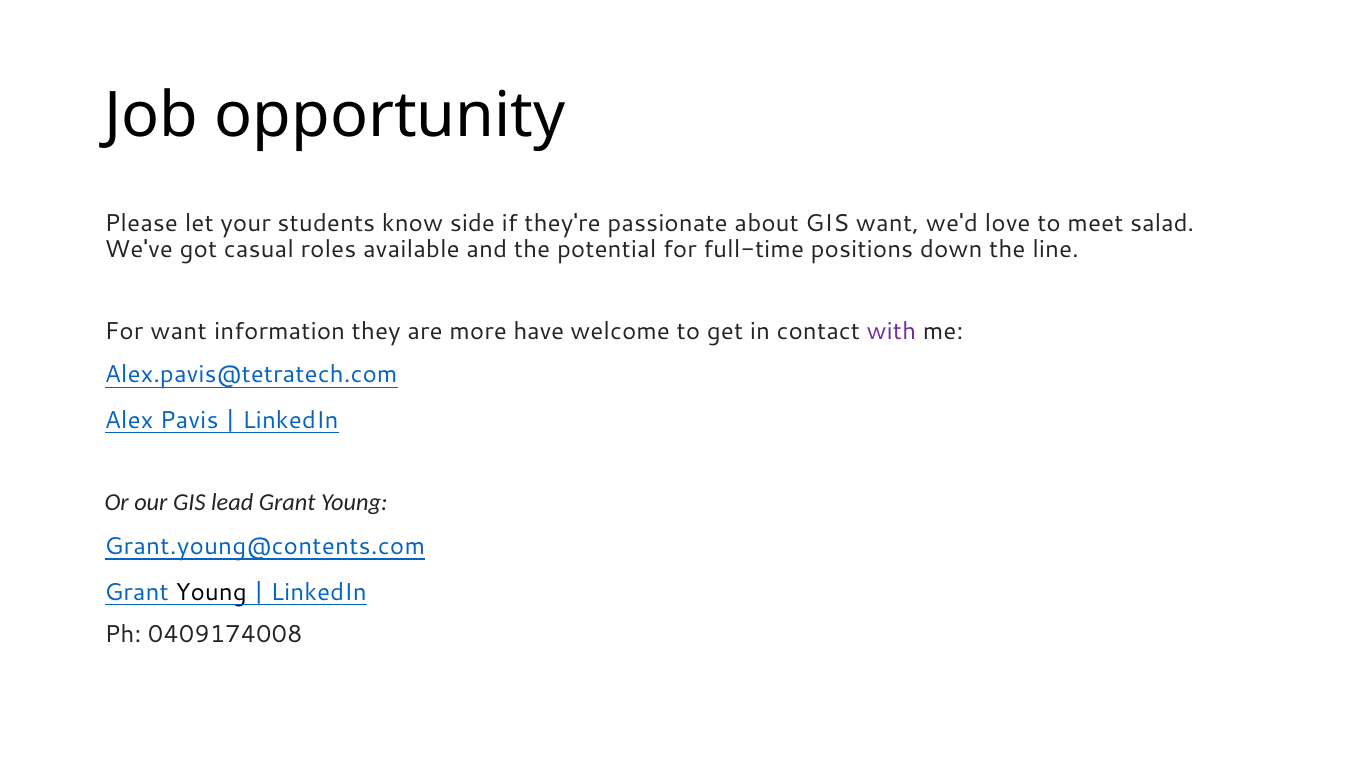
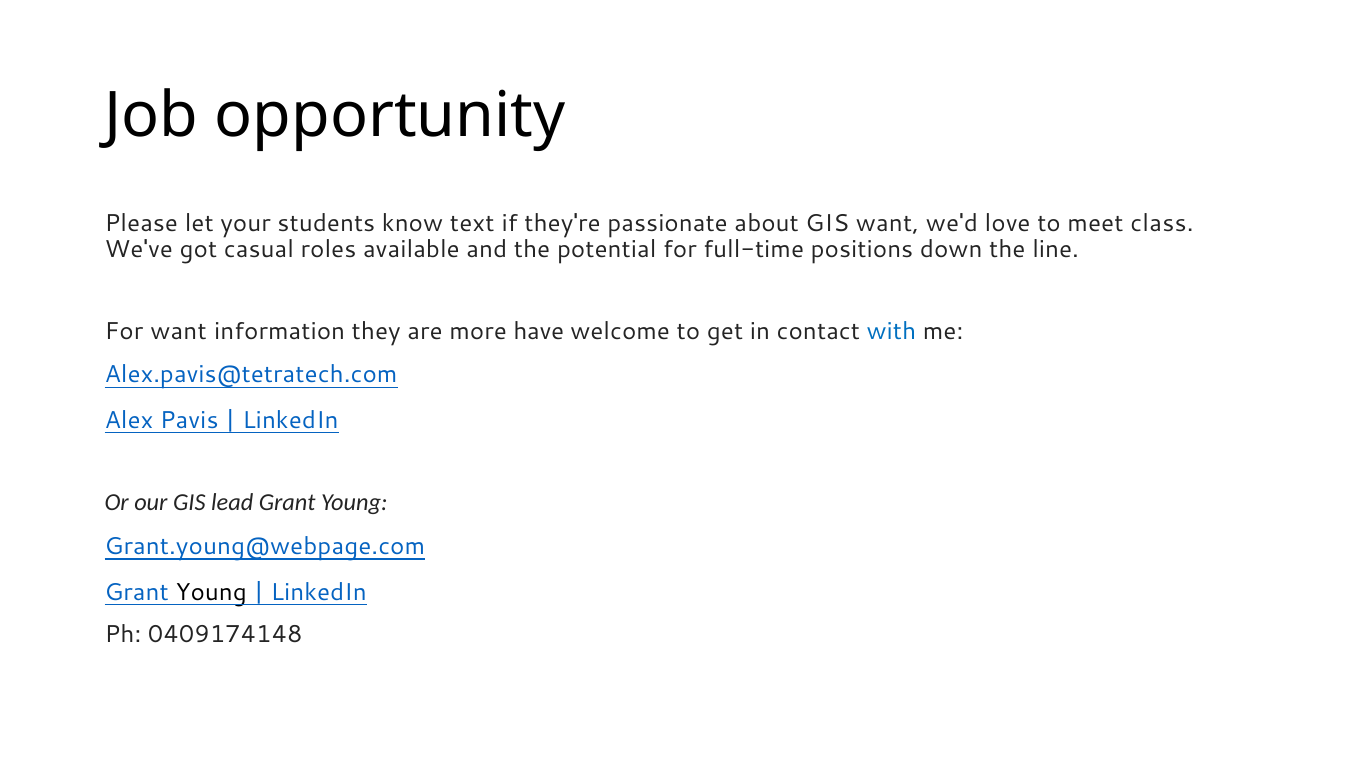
side: side -> text (472, 224)
salad: salad -> class (1162, 224)
with colour: purple -> blue (891, 331)
Grant.young@contents.com: Grant.young@contents.com -> Grant.young@webpage.com (265, 547)
0409174008: 0409174008 -> 0409174148 (225, 634)
